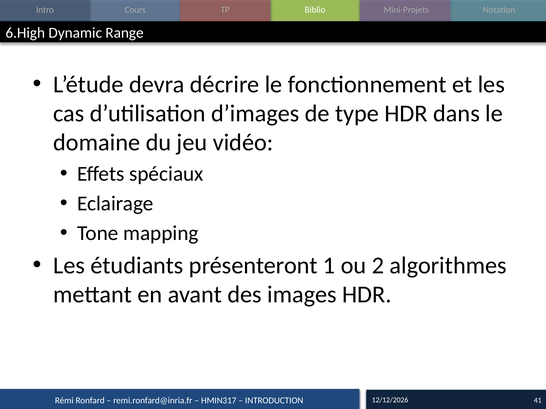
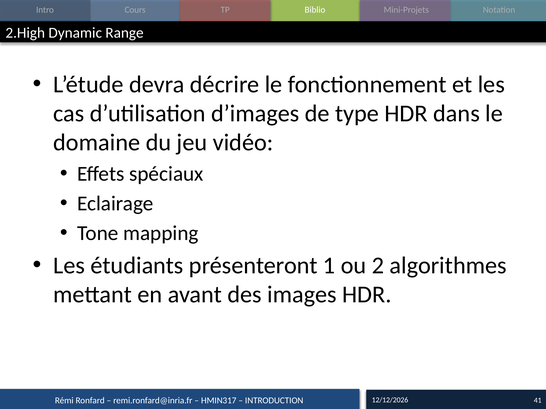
6.High: 6.High -> 2.High (25, 33)
